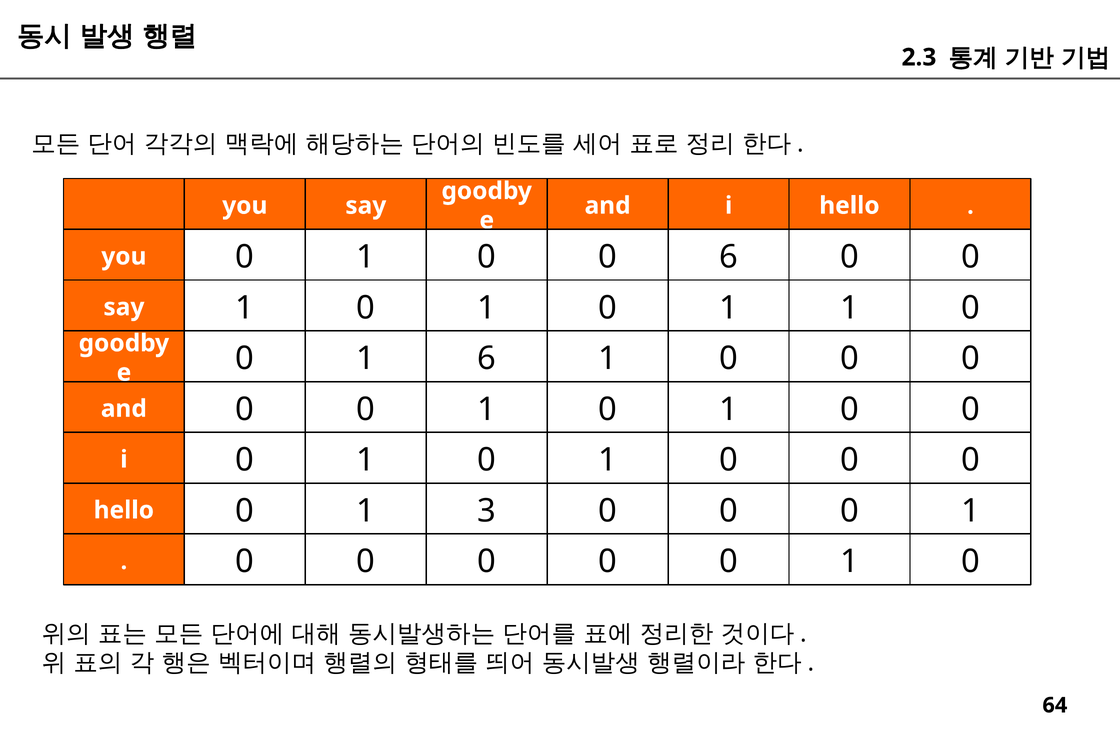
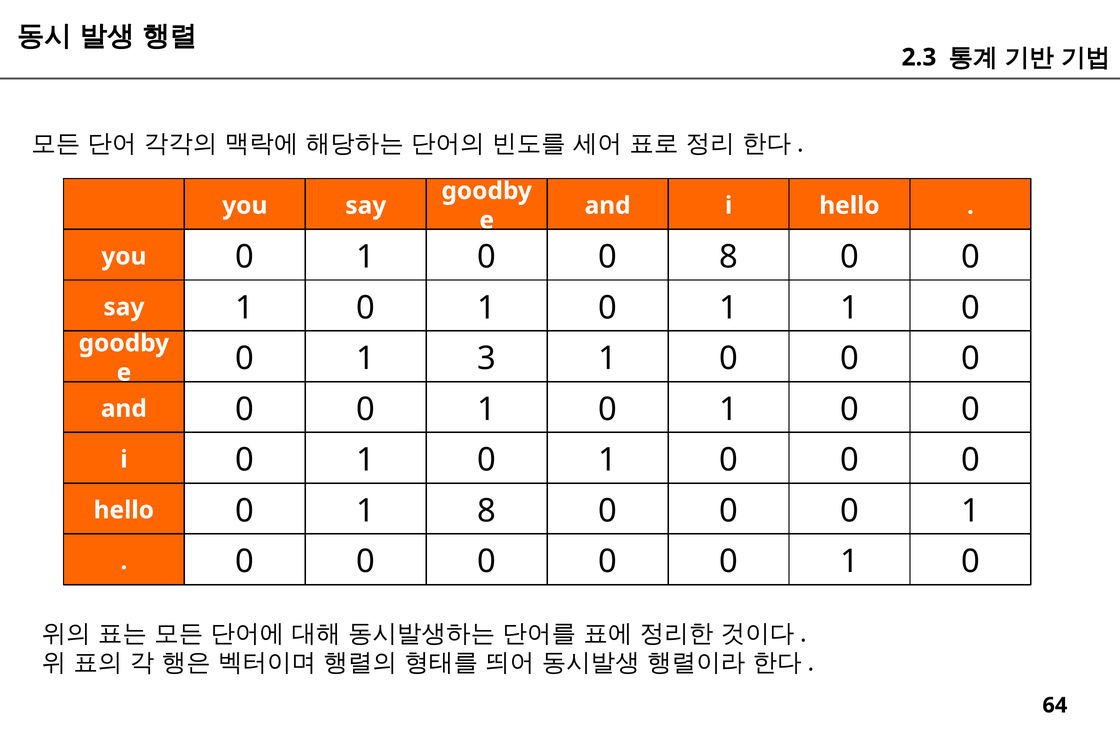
0 6: 6 -> 8 (729, 257)
1 6: 6 -> 3 (487, 359)
1 3: 3 -> 8 (487, 511)
